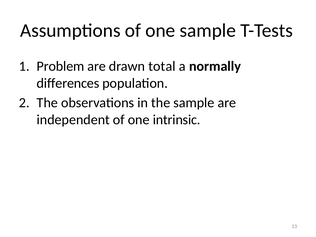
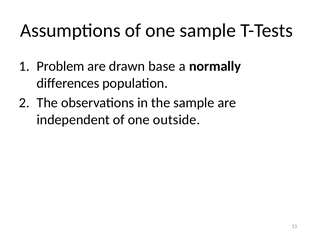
total: total -> base (162, 66)
intrinsic: intrinsic -> outside (177, 120)
